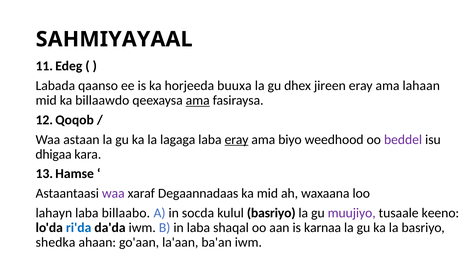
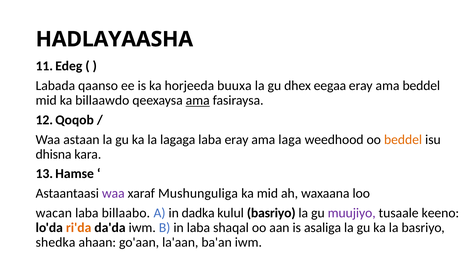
SAHMIYAYAAL: SAHMIYAYAAL -> HADLAYAASHA (114, 39)
jireen: jireen -> eegaa (330, 86)
ama lahaan: lahaan -> beddel (421, 86)
eray underline: present -> none (237, 139)
biyo: biyo -> laga (290, 139)
beddel colour: purple -> orange (403, 139)
dhigaa: dhigaa -> dhisna (54, 154)
Degaannadaas: Degaannadaas -> Mushunguliga (198, 193)
lahayn: lahayn -> wacan (54, 213)
socda: socda -> dadka (198, 213)
ri'da colour: blue -> orange (79, 227)
karnaa: karnaa -> asaliga (323, 227)
